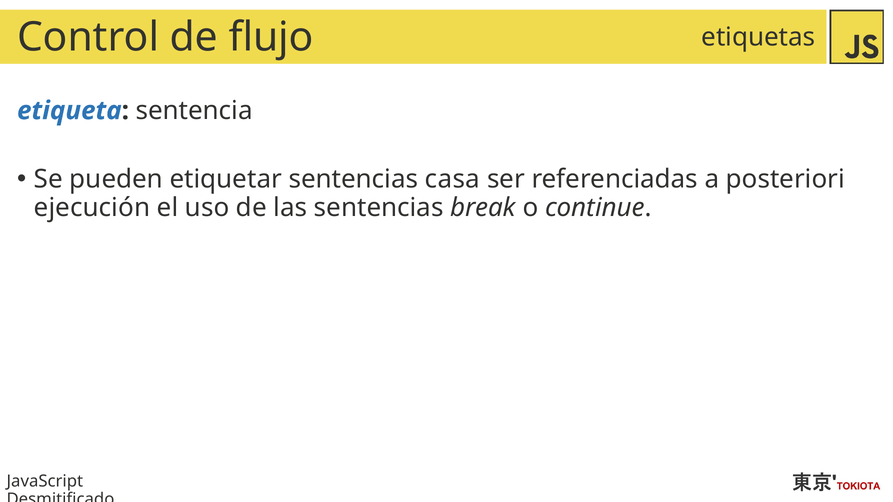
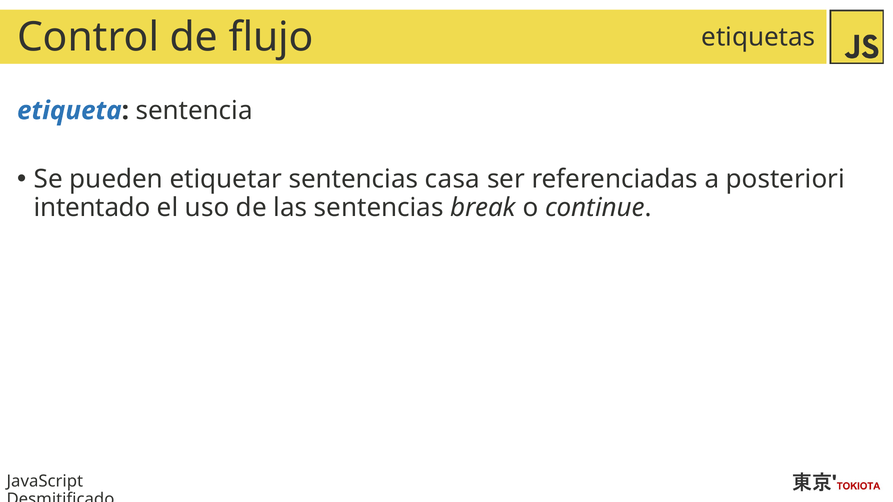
ejecución: ejecución -> intentado (92, 208)
